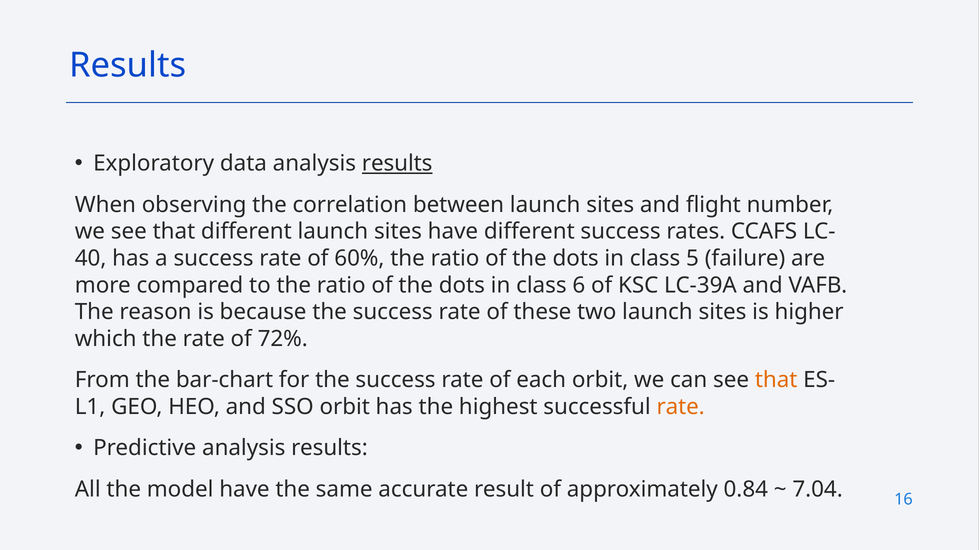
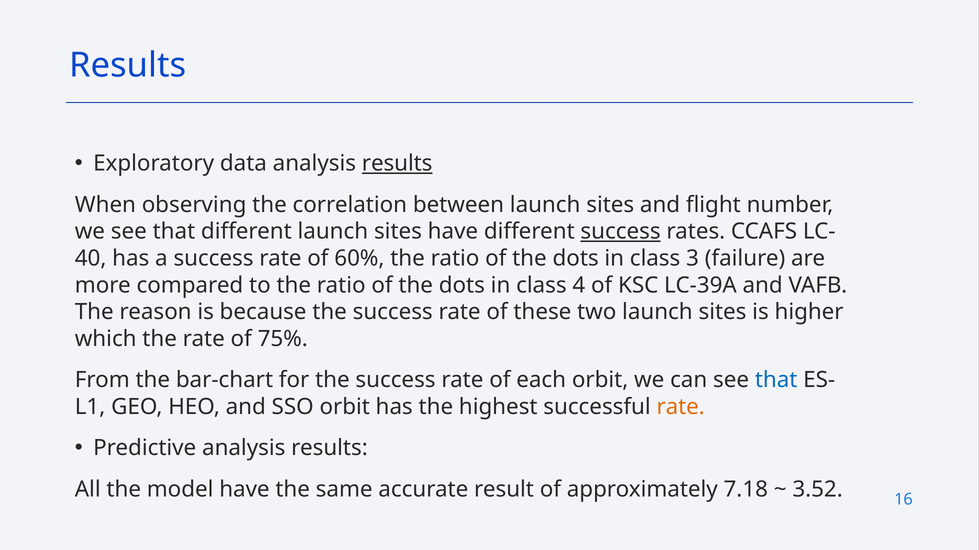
success underline: none -> present (621, 232)
5: 5 -> 3 (693, 259)
6: 6 -> 4 (579, 286)
72%: 72% -> 75% (283, 339)
that colour: orange -> blue (776, 381)
0.84: 0.84 -> 7.18 (746, 490)
7.04: 7.04 -> 3.52 (818, 490)
